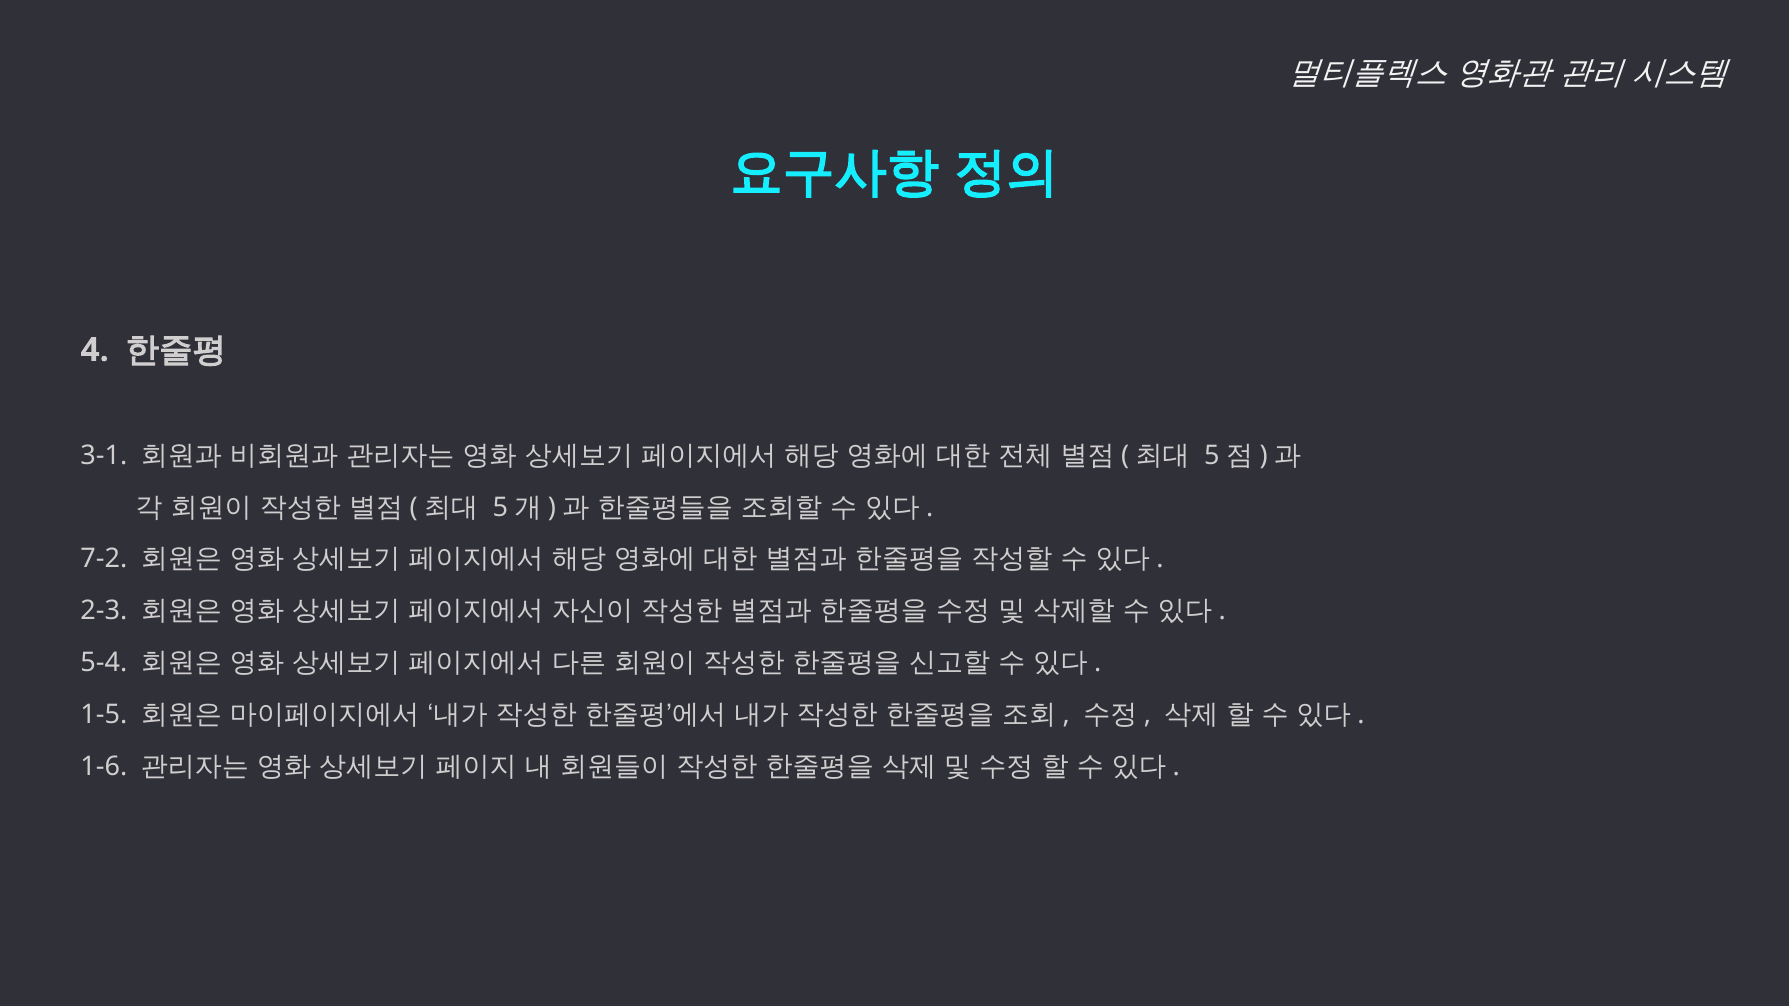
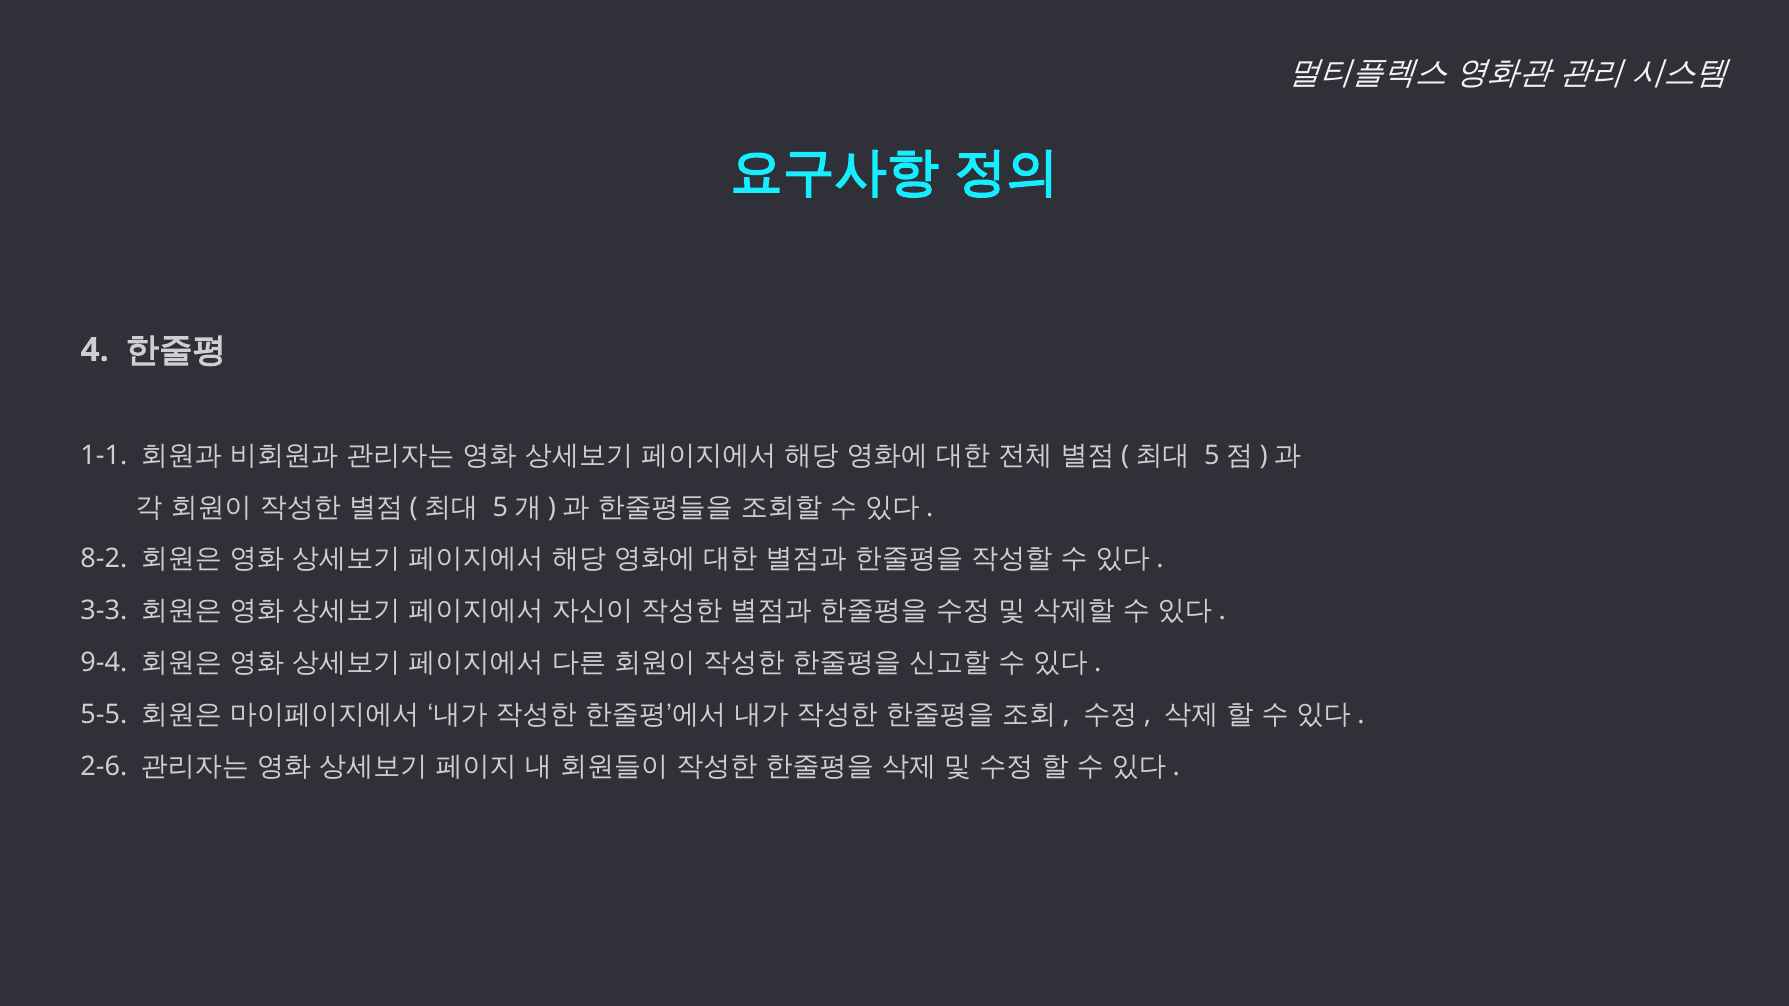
3-1: 3-1 -> 1-1 (104, 455)
7-2: 7-2 -> 8-2 (104, 559)
2-3: 2-3 -> 3-3 (104, 611)
5-4: 5-4 -> 9-4 (104, 663)
1-5: 1-5 -> 5-5 (104, 715)
1-6: 1-6 -> 2-6 (104, 767)
